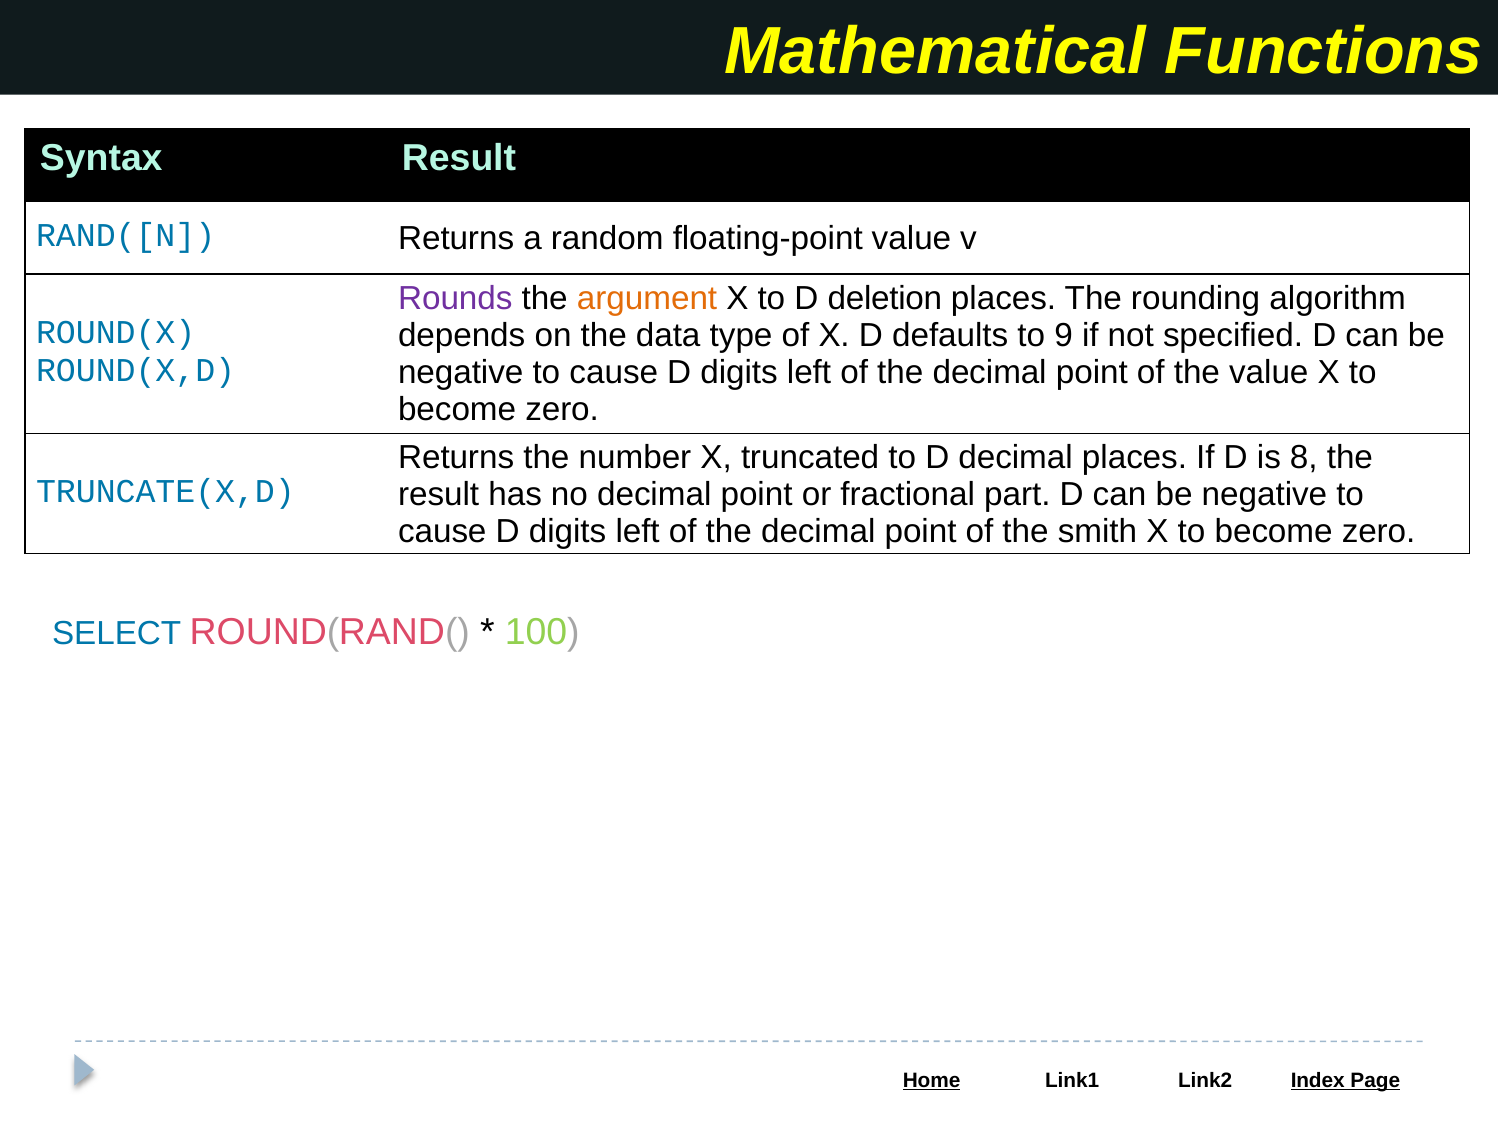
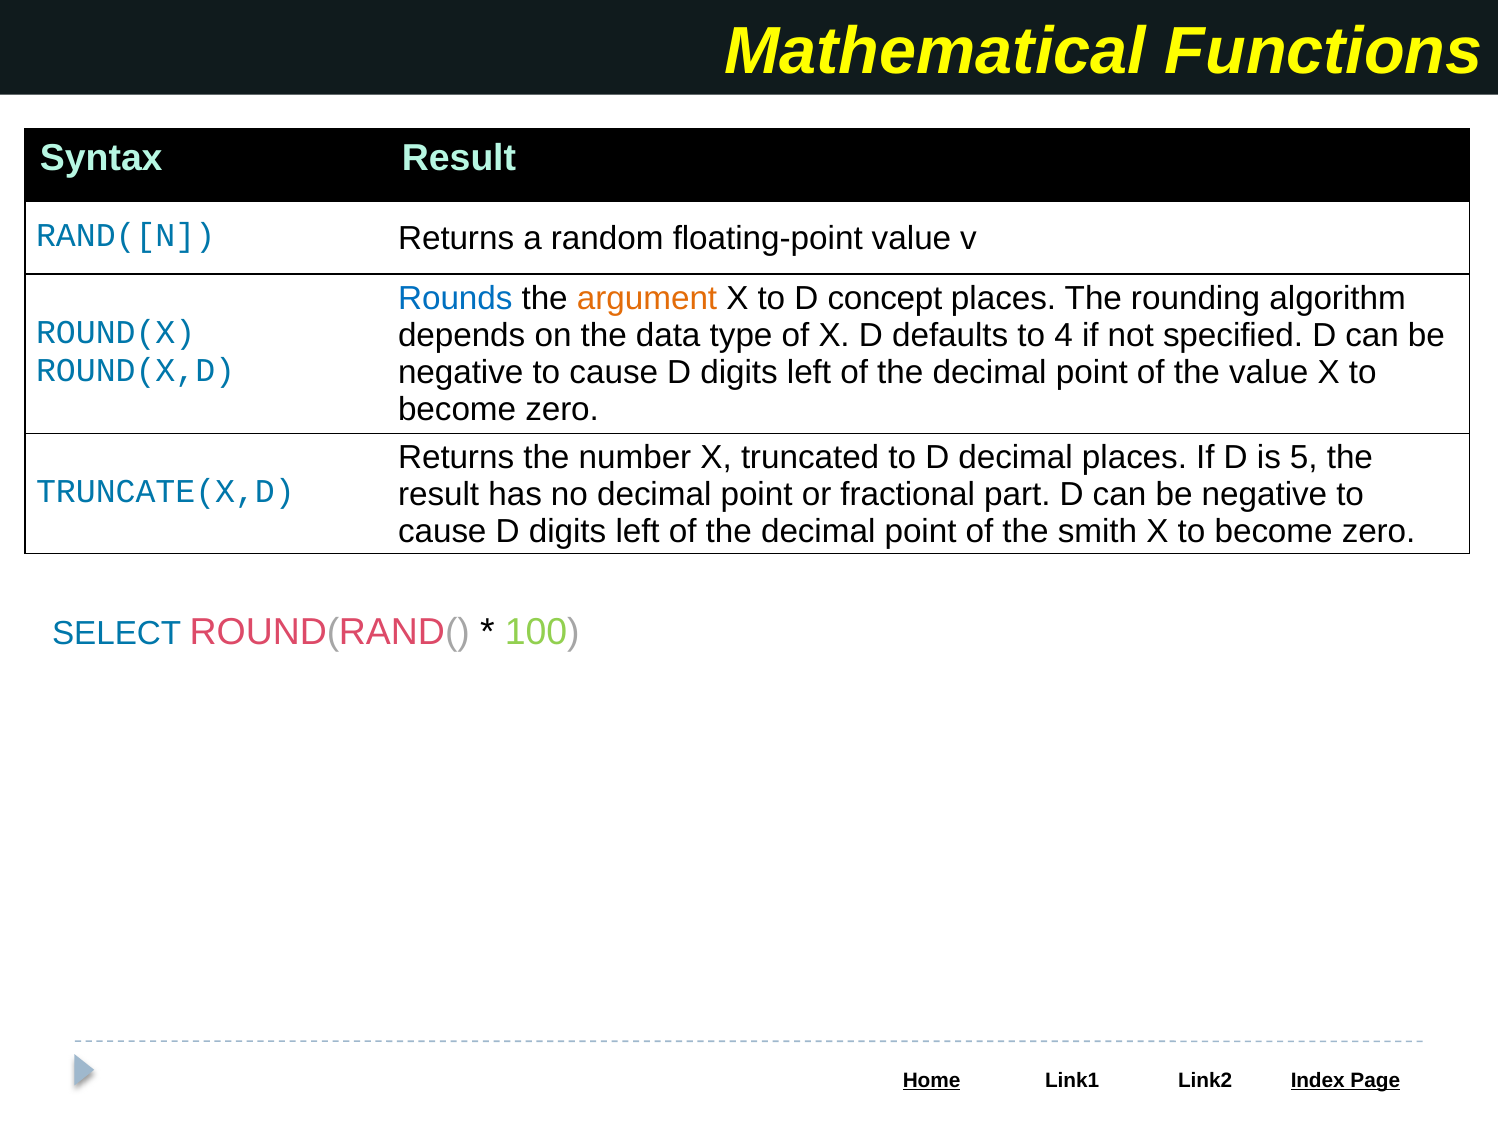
Rounds colour: purple -> blue (455, 299)
deletion: deletion -> concept (885, 299)
9: 9 -> 4 (1064, 336)
8: 8 -> 5 (1304, 457)
